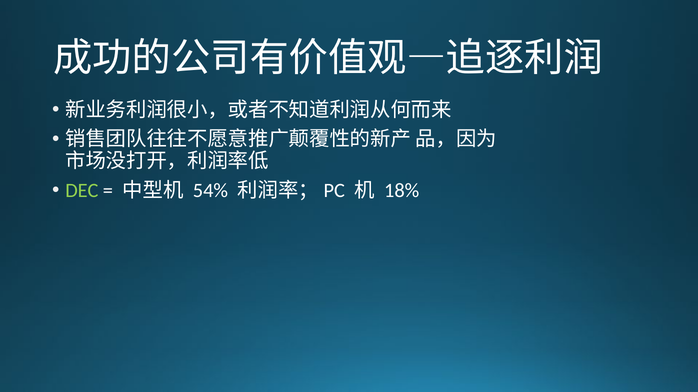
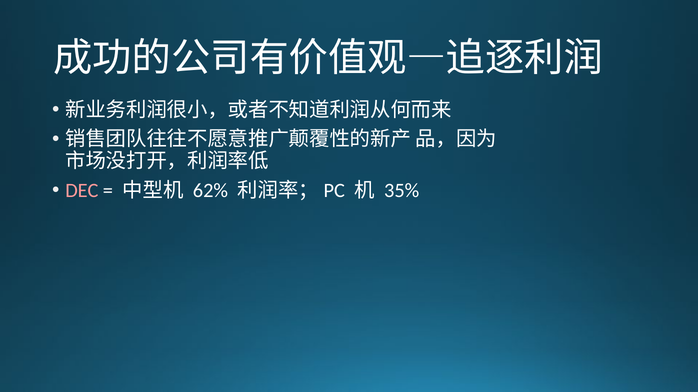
DEC colour: light green -> pink (82, 191)
54%: 54% -> 62% (210, 191)
18%: 18% -> 35% (402, 191)
